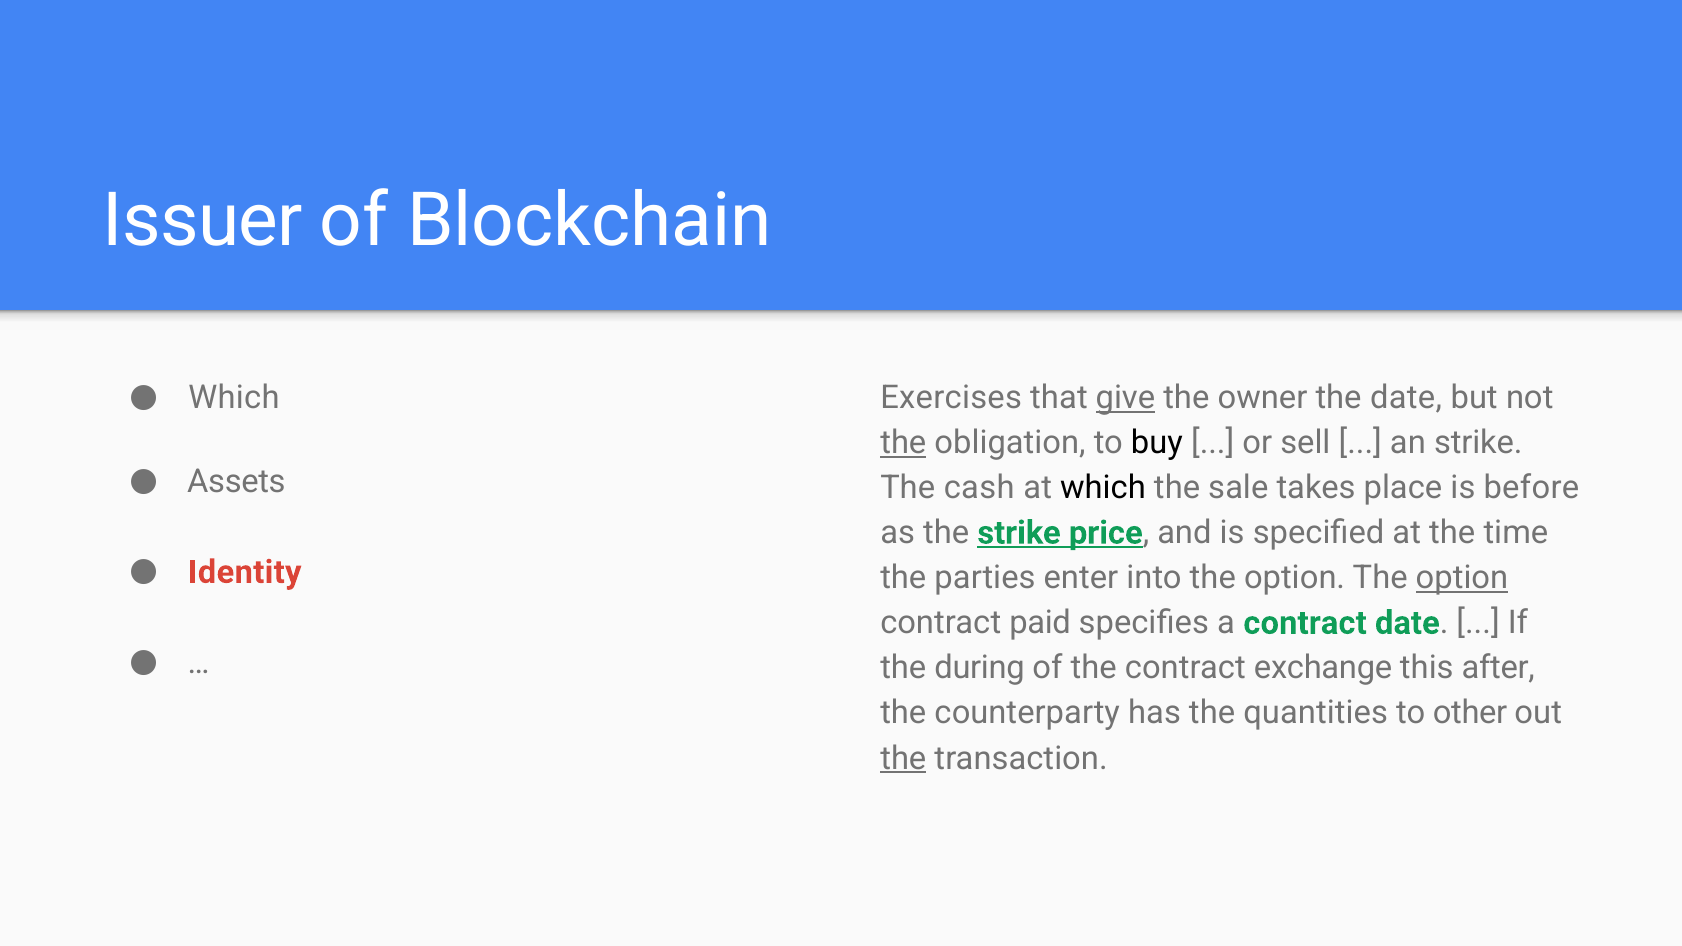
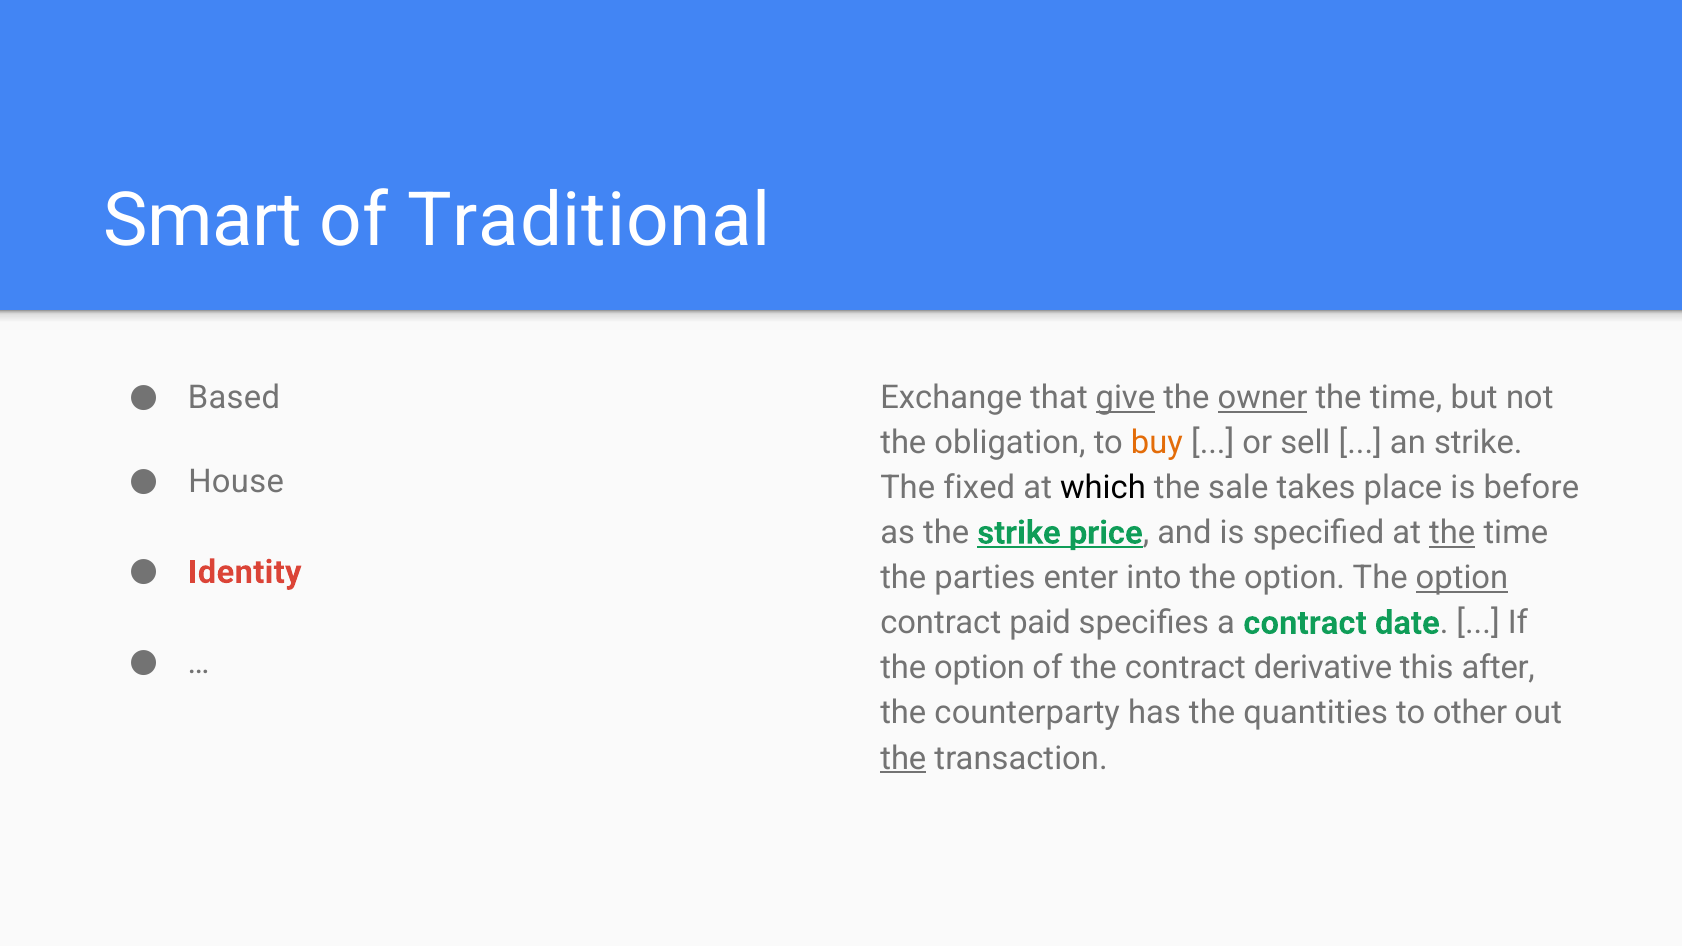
Issuer: Issuer -> Smart (203, 221)
Blockchain: Blockchain -> Traditional (589, 221)
Which: Which -> Based (234, 398)
Exercises: Exercises -> Exchange (951, 398)
owner underline: none -> present (1262, 398)
date: date -> time (1406, 398)
the underline: present -> none (903, 443)
buy colour: black -> orange (1157, 443)
Assets: Assets -> House (236, 482)
cash: cash -> fixed (979, 488)
the underline: none -> present (1452, 533)
during: during -> option (980, 668)
exchange: exchange -> derivative (1323, 668)
